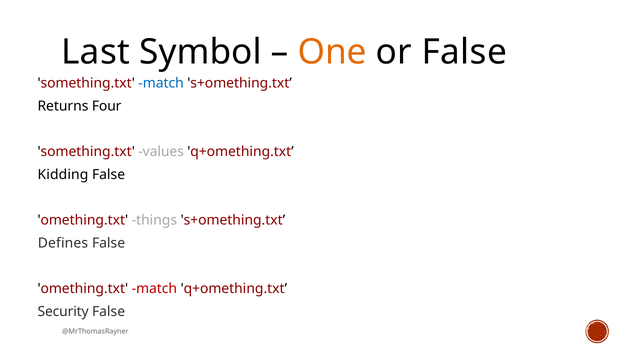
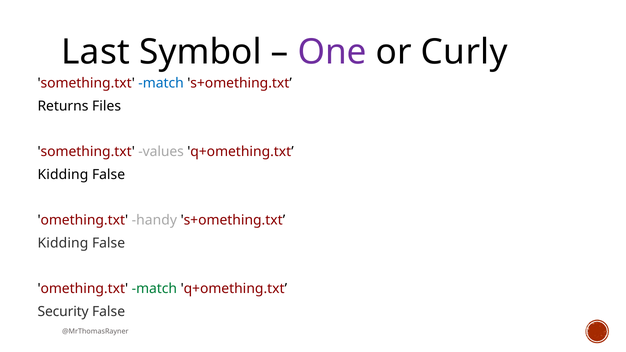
One colour: orange -> purple (332, 52)
or False: False -> Curly (464, 52)
Four: Four -> Files (107, 106)
things: things -> handy (154, 220)
Defines: Defines -> Kidding (63, 243)
match colour: red -> green (154, 289)
